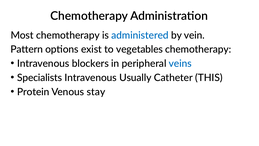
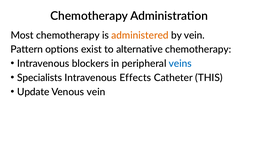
administered colour: blue -> orange (140, 35)
vegetables: vegetables -> alternative (139, 49)
Usually: Usually -> Effects (135, 78)
Protein: Protein -> Update (33, 92)
Venous stay: stay -> vein (96, 92)
